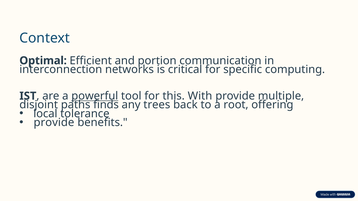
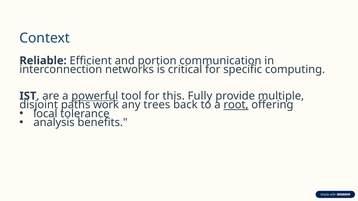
Optimal: Optimal -> Reliable (43, 61)
With: With -> Fully (200, 96)
finds: finds -> work (106, 105)
root underline: none -> present (236, 105)
provide: provide -> analysis (54, 123)
